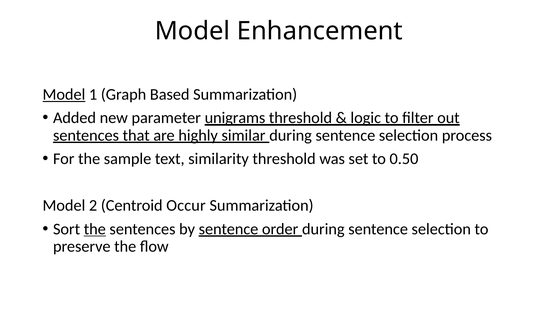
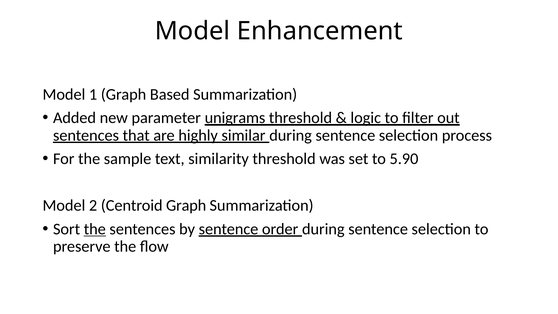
Model underline: present -> none (64, 94)
0.50: 0.50 -> 5.90 (404, 159)
Centroid Occur: Occur -> Graph (186, 206)
